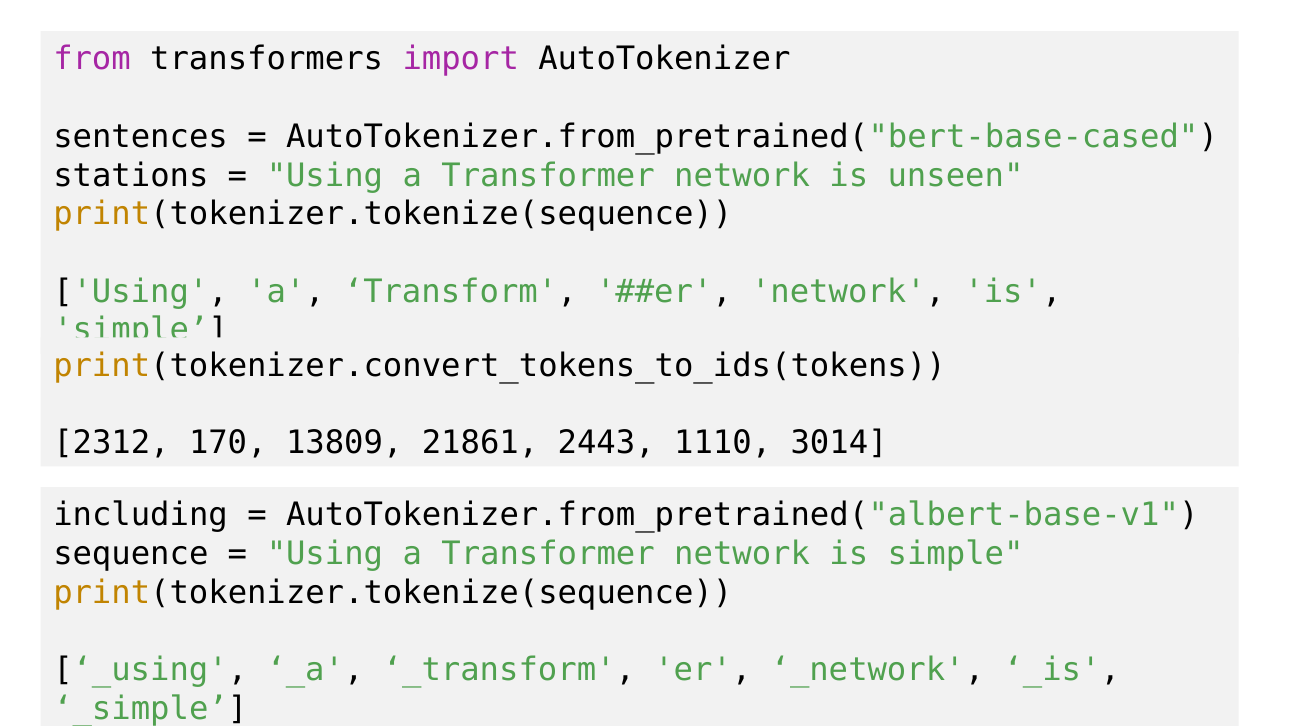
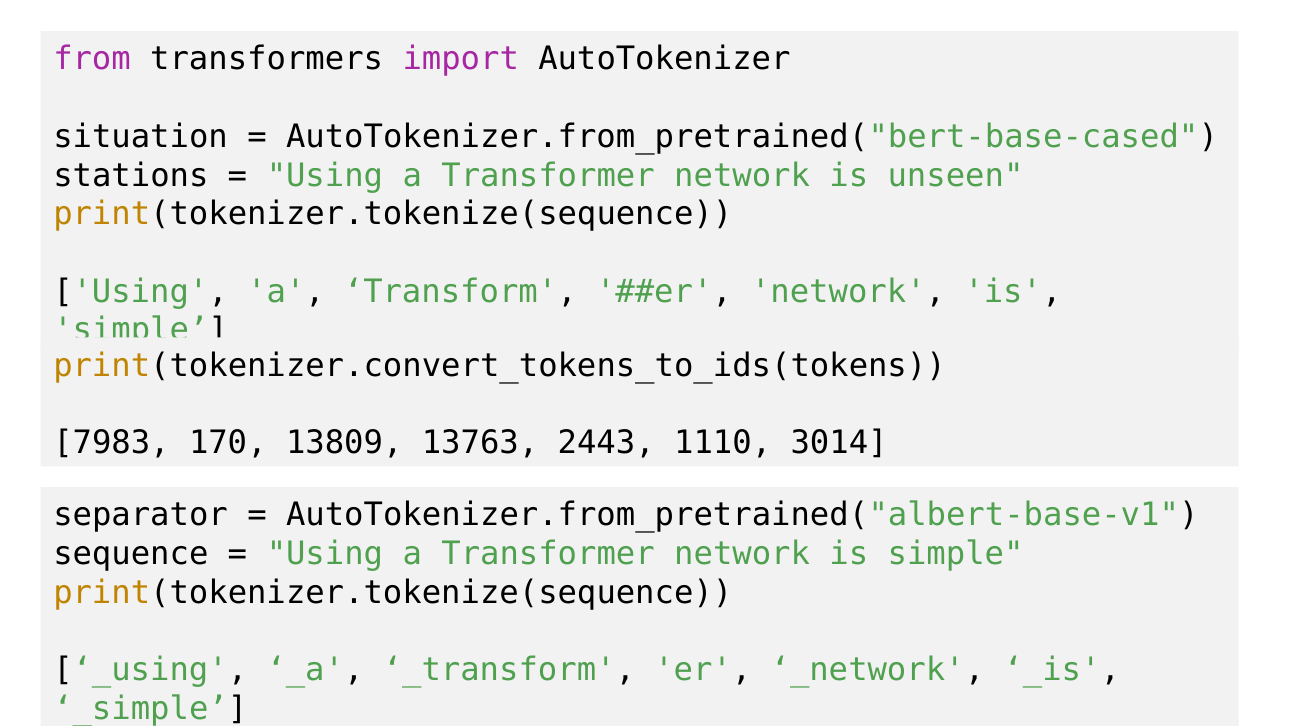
sentences: sentences -> situation (141, 137)
2312: 2312 -> 7983 (111, 443)
21861: 21861 -> 13763 (480, 443)
including: including -> separator (141, 515)
